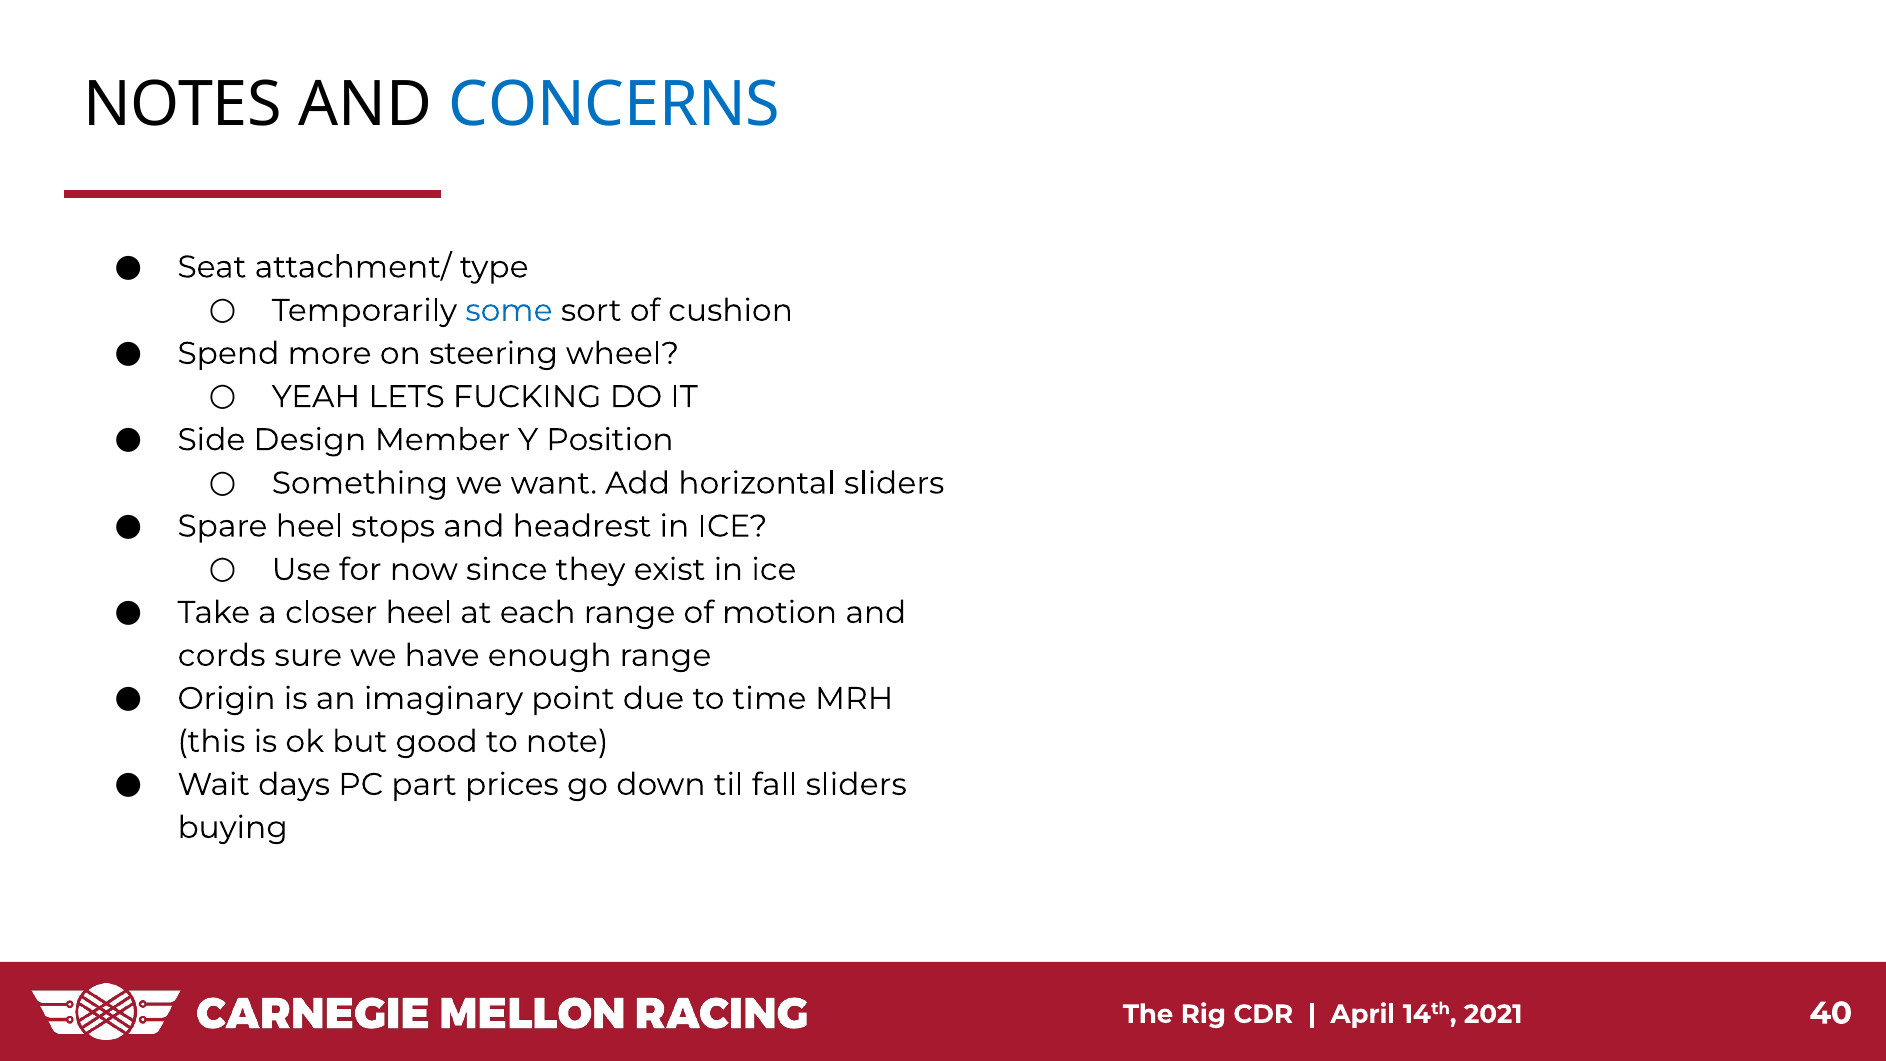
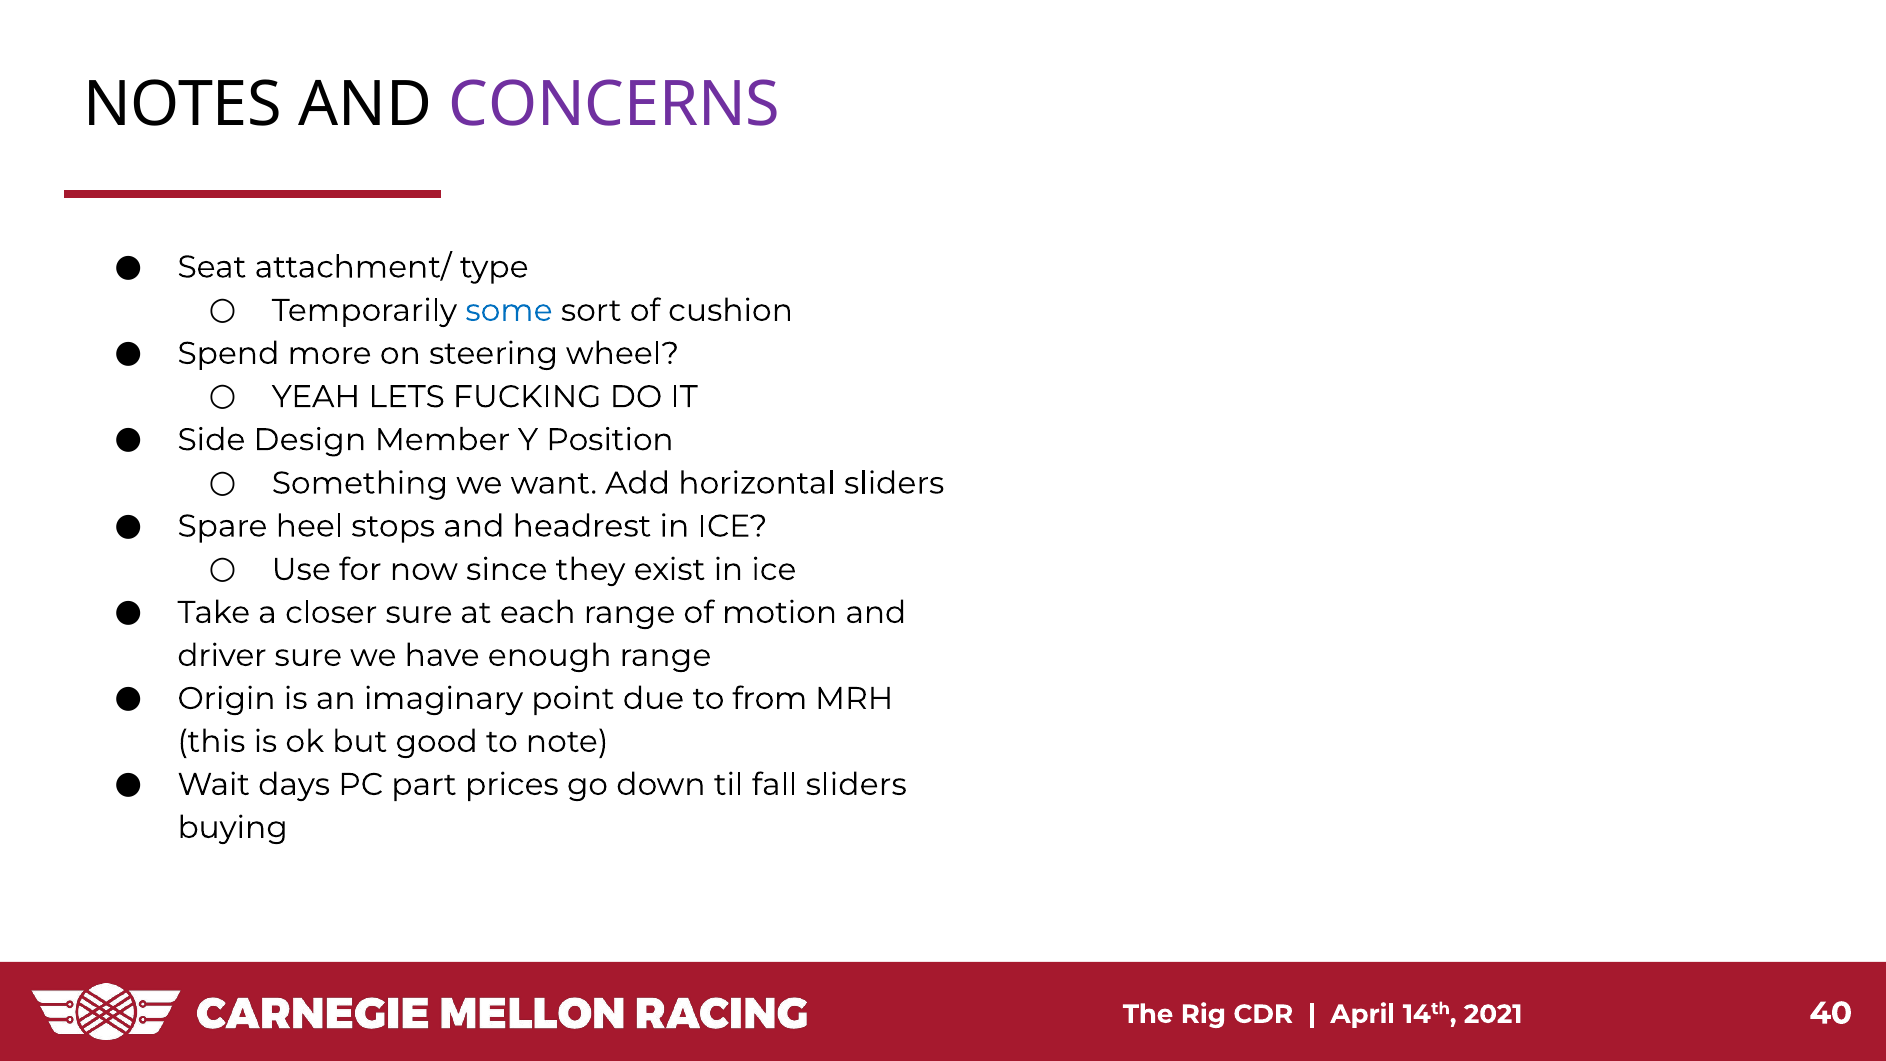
CONCERNS colour: blue -> purple (615, 105)
closer heel: heel -> sure (419, 613)
cords: cords -> driver (222, 656)
time: time -> from (770, 699)
